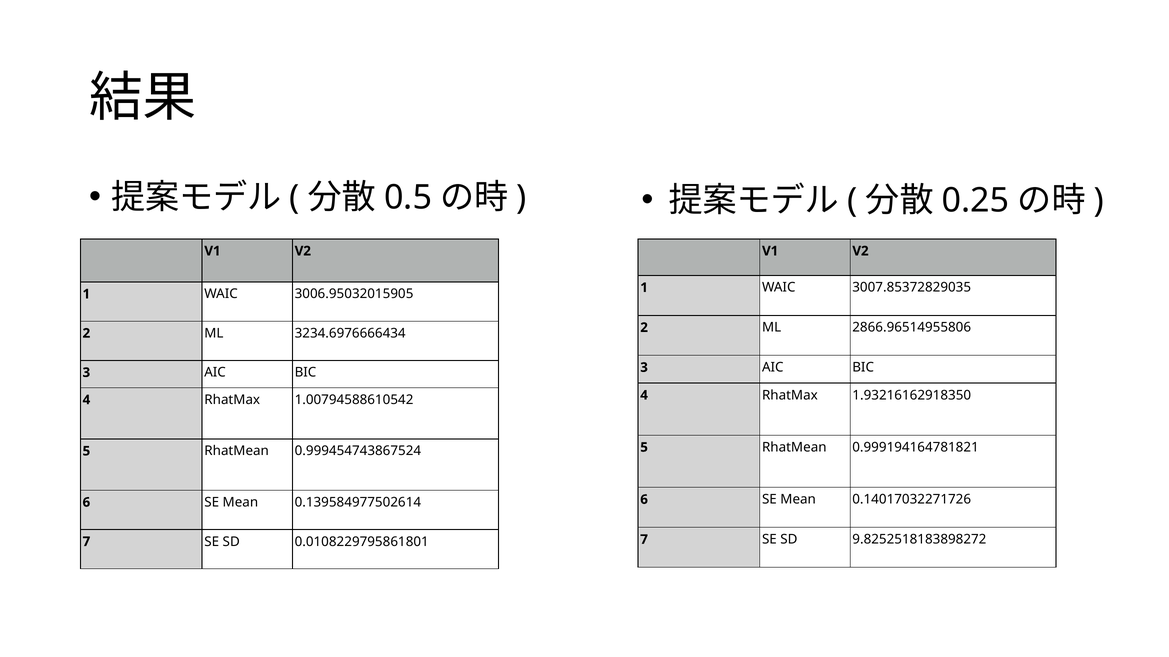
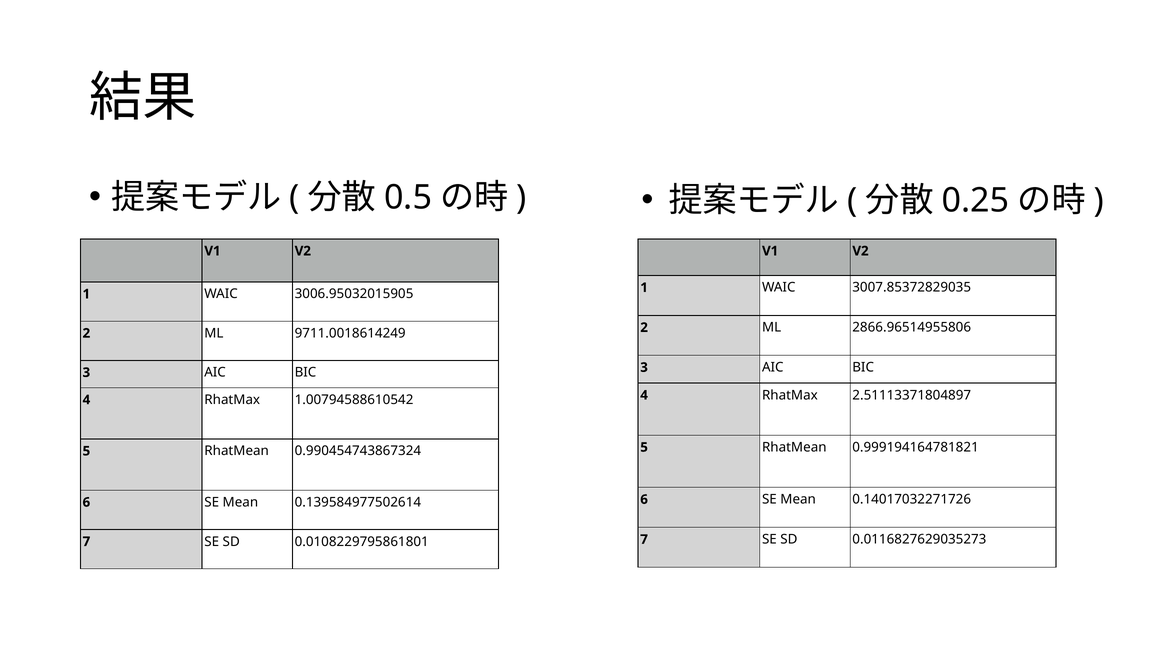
3234.6976666434: 3234.6976666434 -> 9711.0018614249 (350, 334)
1.93216162918350: 1.93216162918350 -> 2.51113371804897 (912, 395)
0.999454743867524: 0.999454743867524 -> 0.990454743867324 (358, 451)
9.8252518183898272: 9.8252518183898272 -> 0.0116827629035273 (919, 540)
